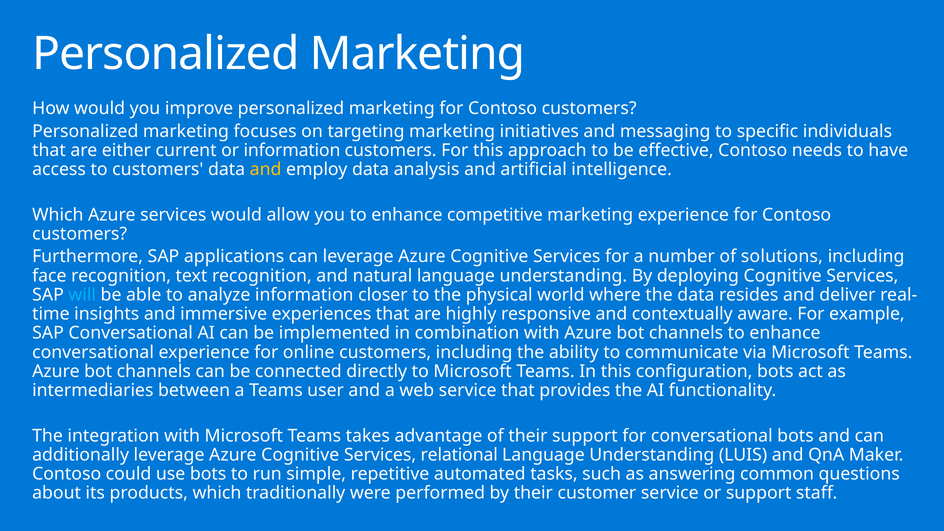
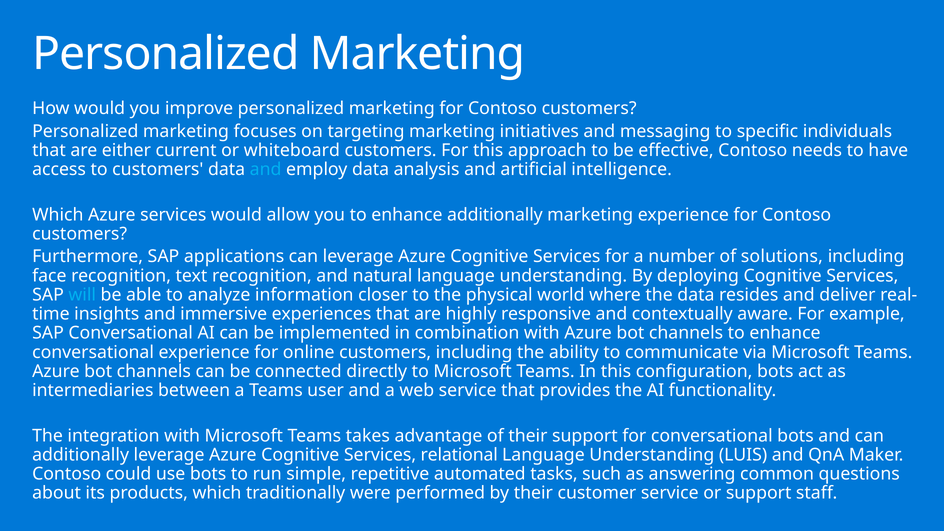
or information: information -> whiteboard (292, 150)
and colour: yellow -> light blue (266, 170)
enhance competitive: competitive -> additionally (495, 215)
